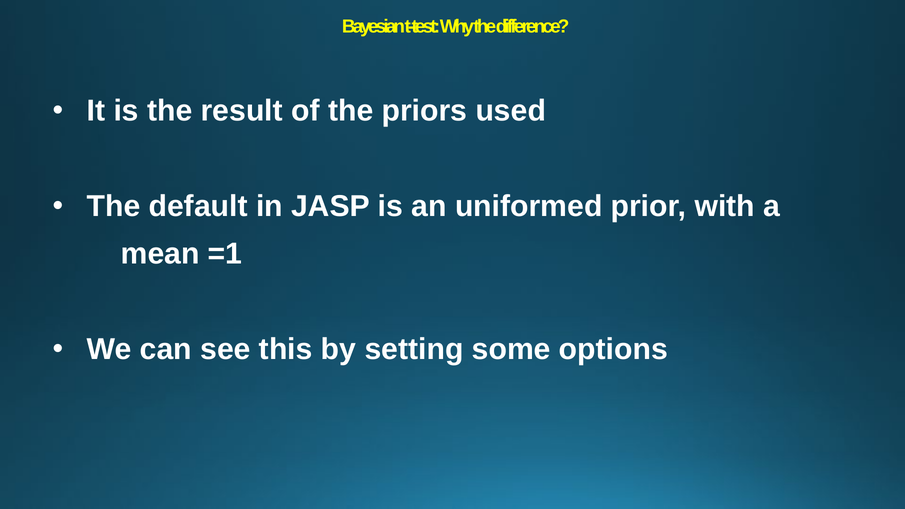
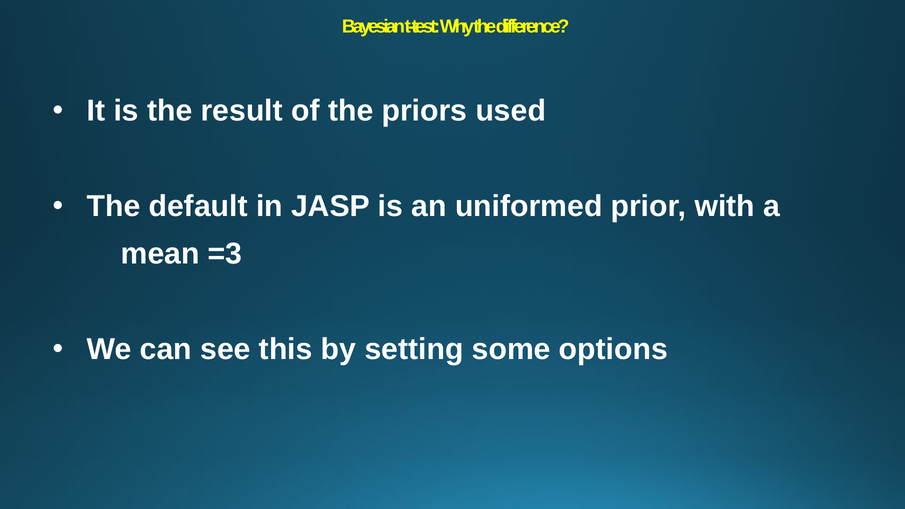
=1: =1 -> =3 (225, 254)
